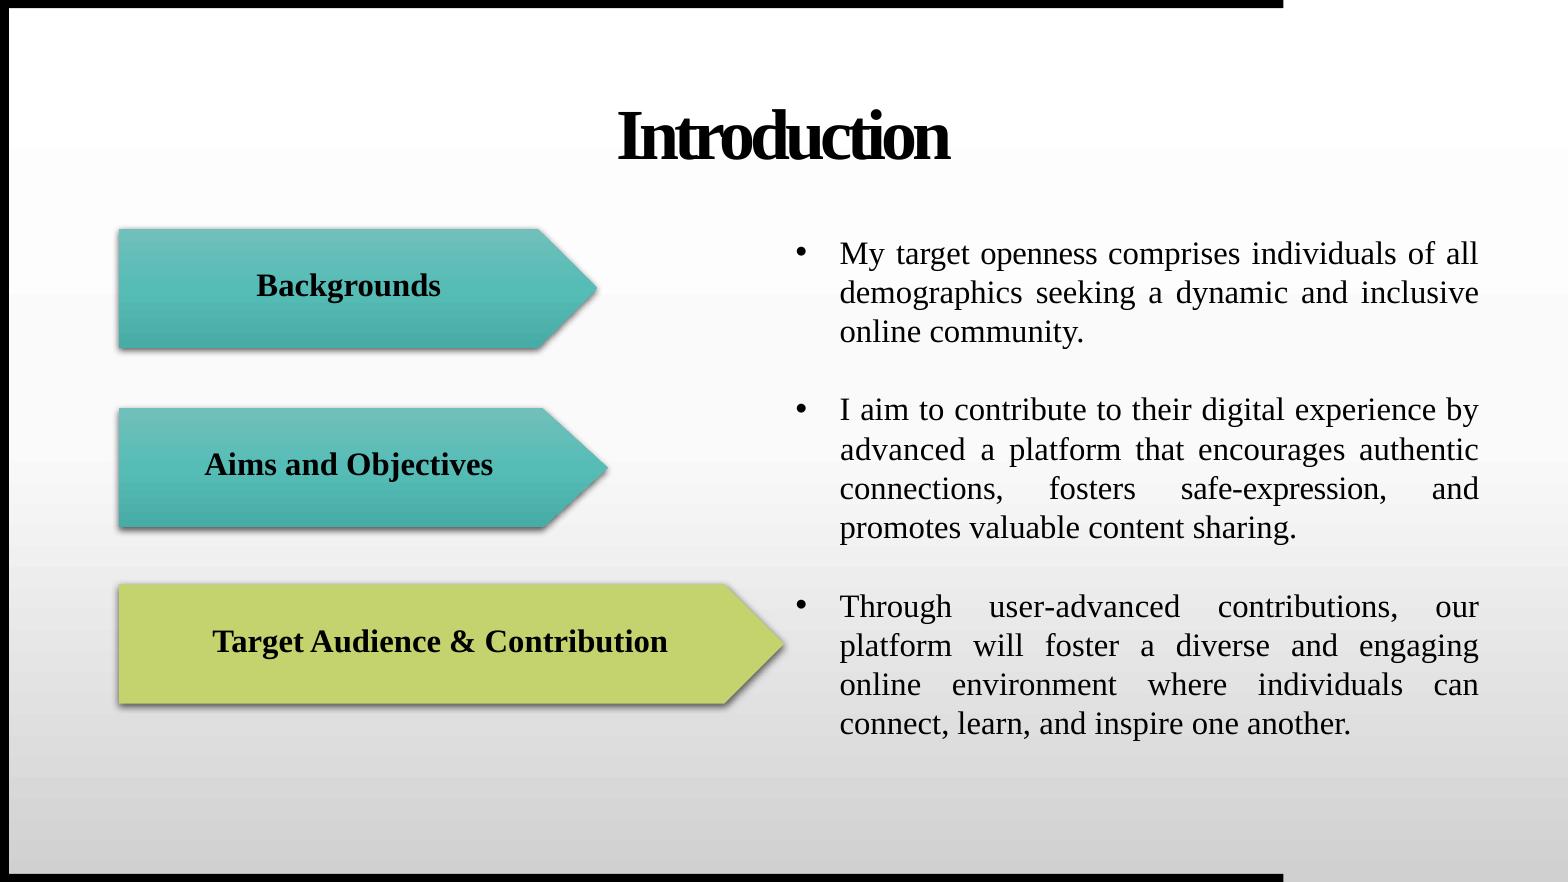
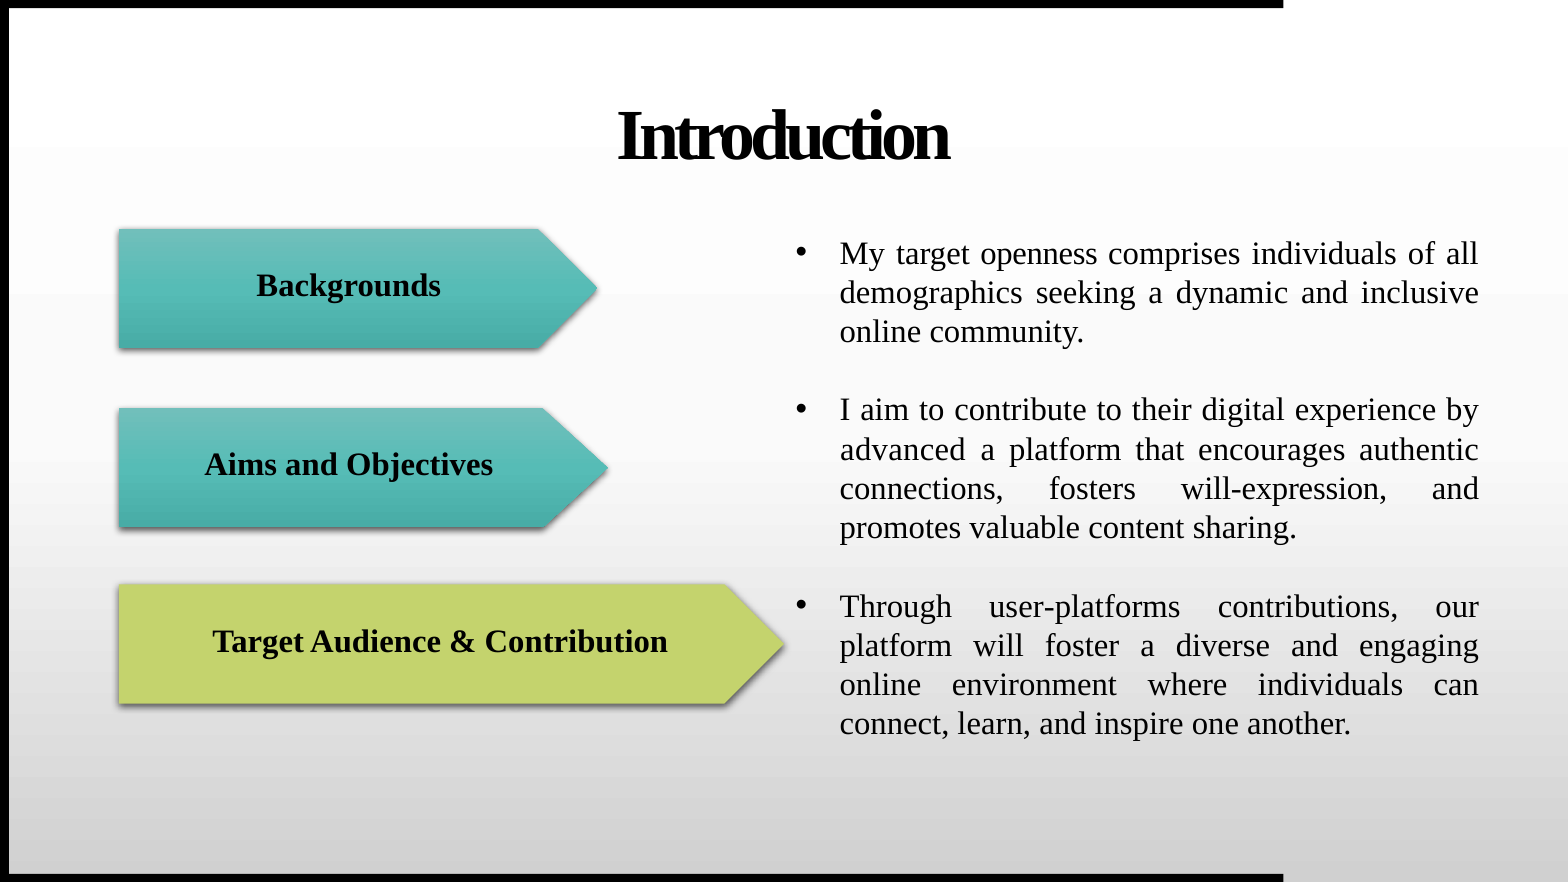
safe-expression: safe-expression -> will-expression (1284, 489)
user-advanced: user-advanced -> user-platforms (1085, 606)
